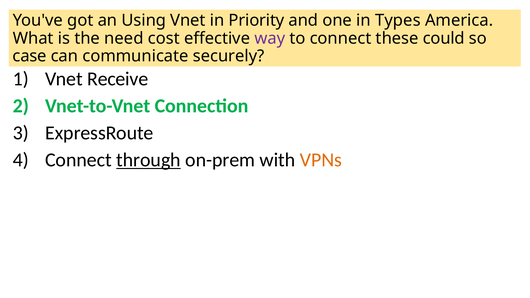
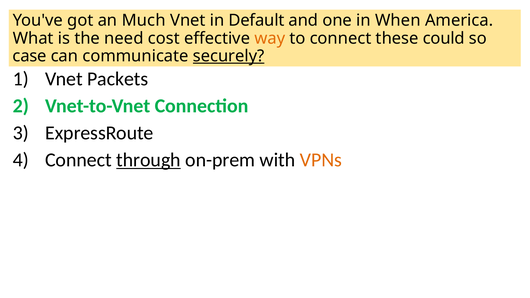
Using: Using -> Much (144, 20)
Priority: Priority -> Default (256, 20)
Types: Types -> When (398, 20)
way colour: purple -> orange (270, 38)
securely underline: none -> present (229, 56)
Receive: Receive -> Packets (118, 79)
